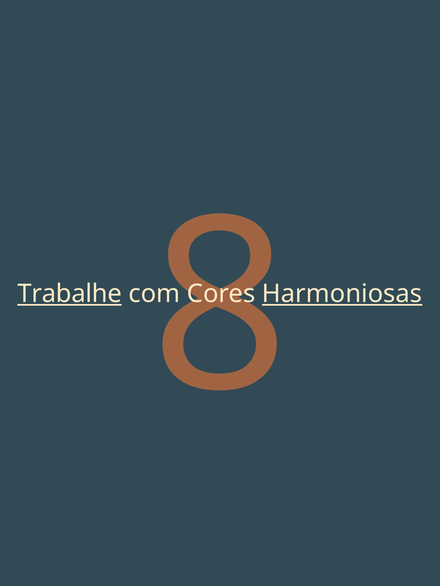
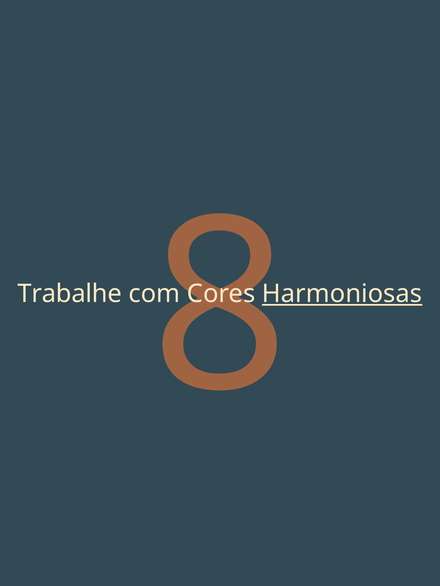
Trabalhe underline: present -> none (70, 294)
